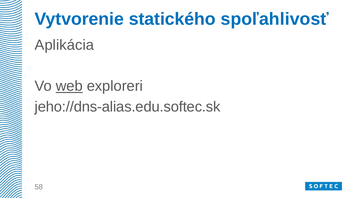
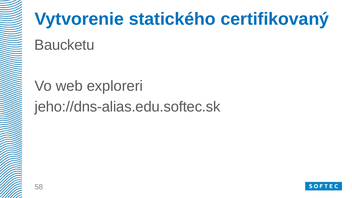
spoľahlivosť: spoľahlivosť -> certifikovaný (275, 19)
Aplikácia: Aplikácia -> Baucketu (64, 45)
web underline: present -> none (69, 86)
